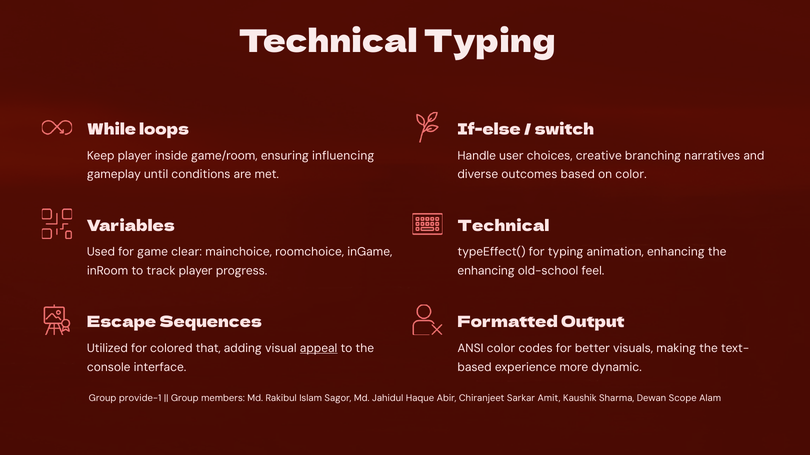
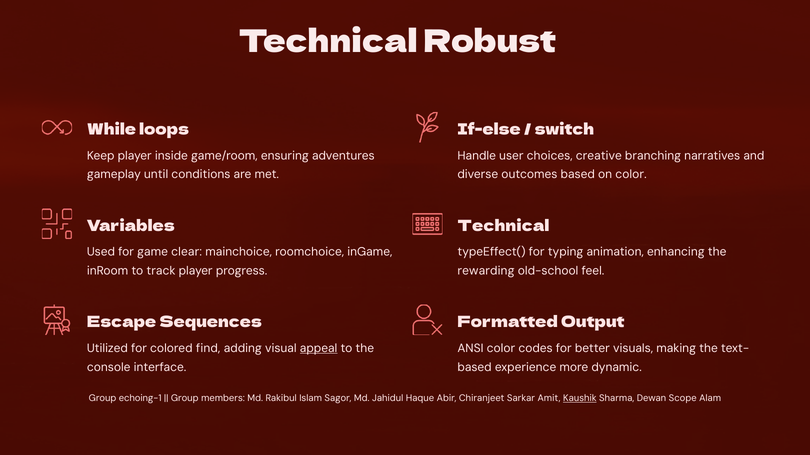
Technical Typing: Typing -> Robust (490, 42)
influencing: influencing -> adventures (343, 156)
enhancing: enhancing -> rewarding (486, 271)
that: that -> find (208, 349)
provide-1: provide-1 -> echoing-1 (140, 399)
Kaushik underline: none -> present (580, 399)
